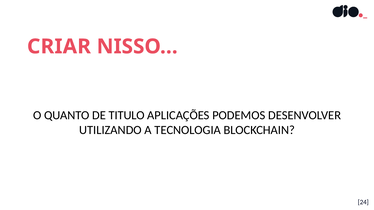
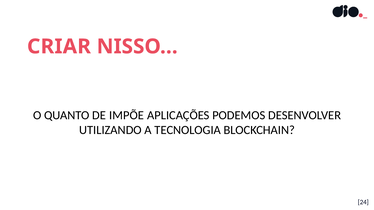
TITULO: TITULO -> IMPÕE (127, 115)
